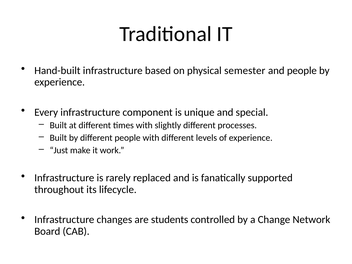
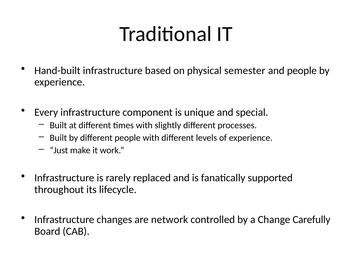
students: students -> network (170, 220)
Network: Network -> Carefully (311, 220)
